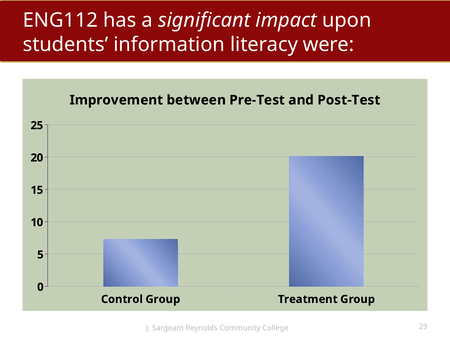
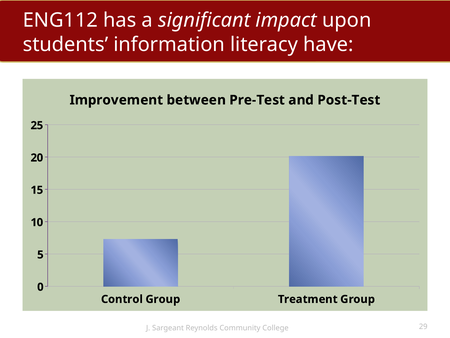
were: were -> have (328, 44)
